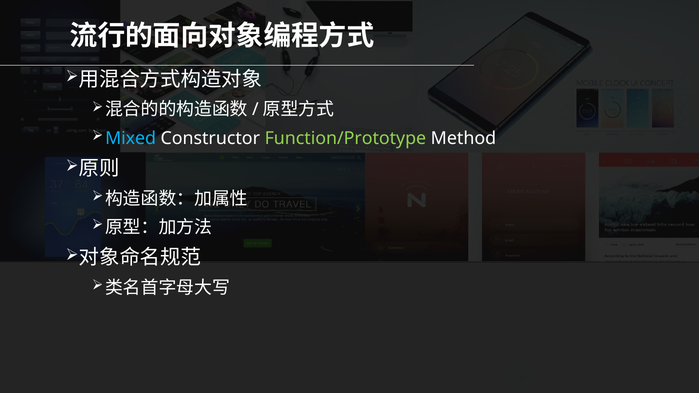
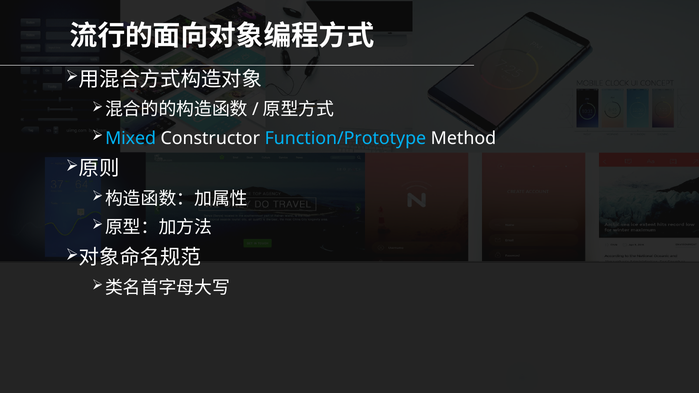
Function/Prototype colour: light green -> light blue (345, 138)
